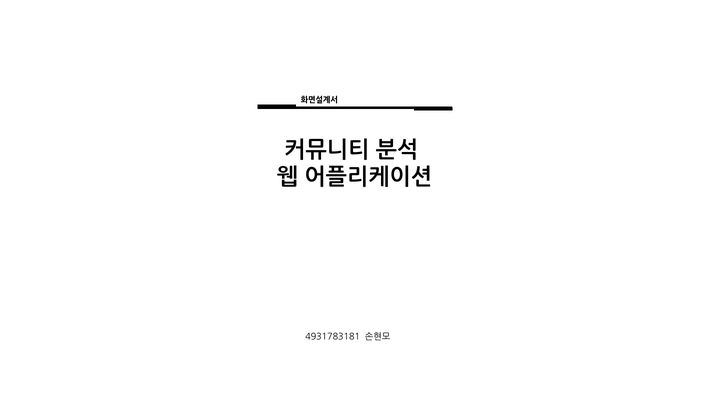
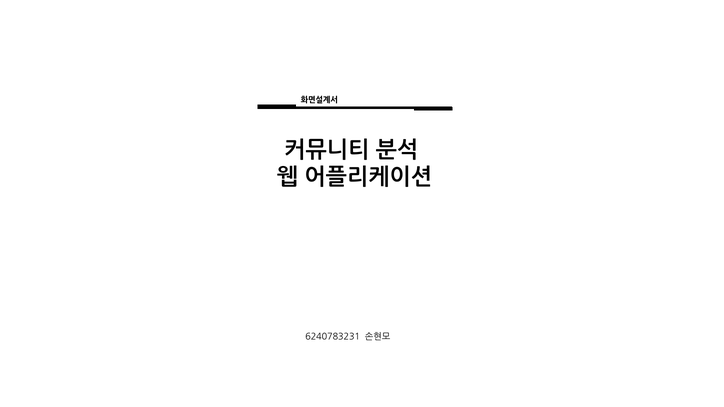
4931783181: 4931783181 -> 6240783231 (333, 337)
